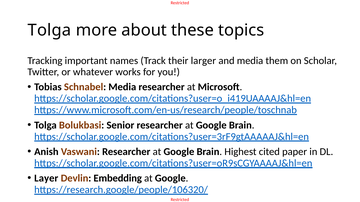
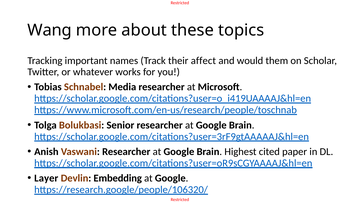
Tolga: Tolga -> Wang (50, 30)
larger: larger -> affect (203, 61)
and media: media -> would (250, 61)
